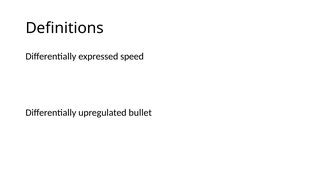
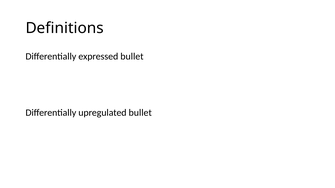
expressed speed: speed -> bullet (132, 57)
